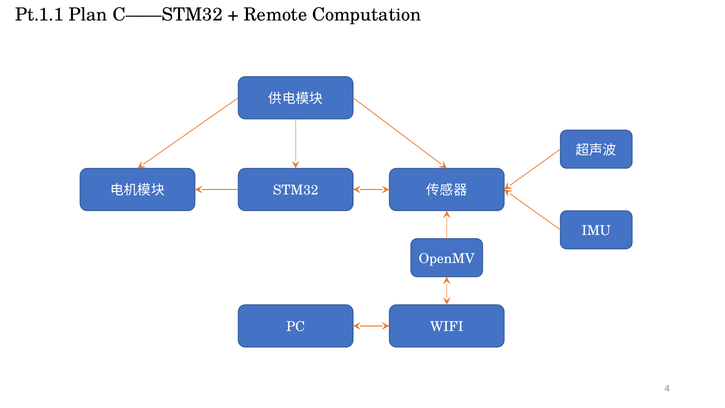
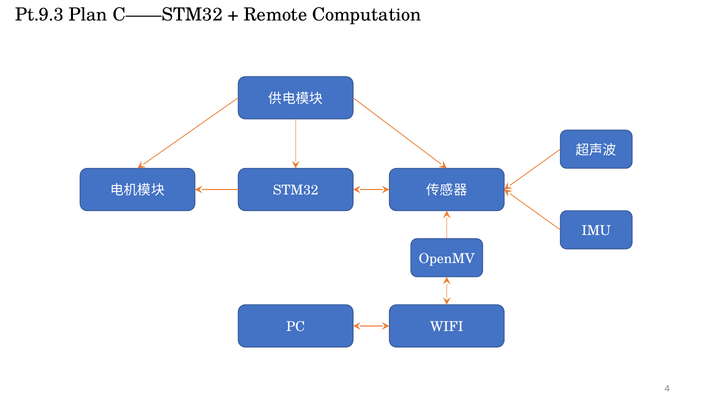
Pt.1.1: Pt.1.1 -> Pt.9.3 (40, 15)
